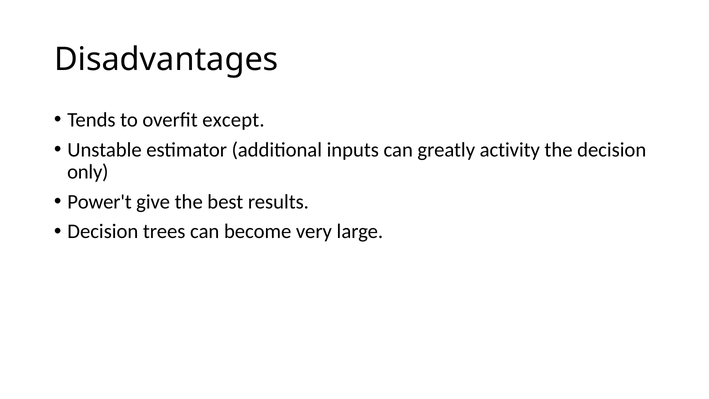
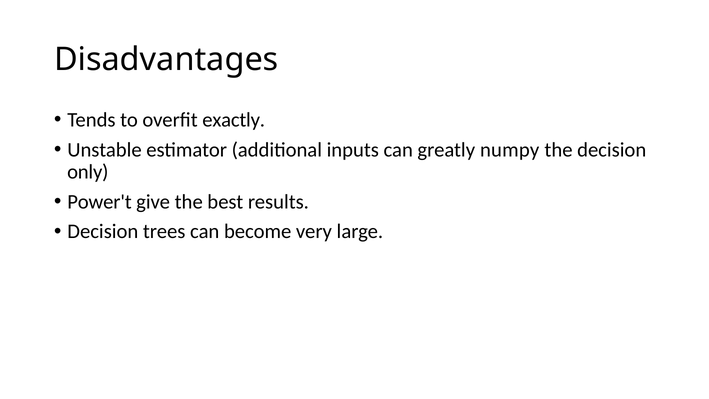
except: except -> exactly (234, 120)
activity: activity -> numpy (510, 150)
